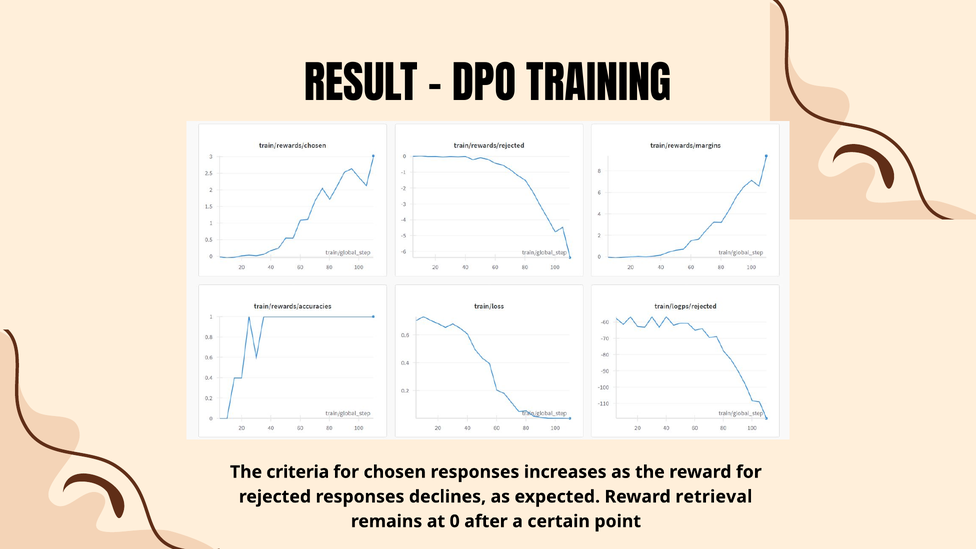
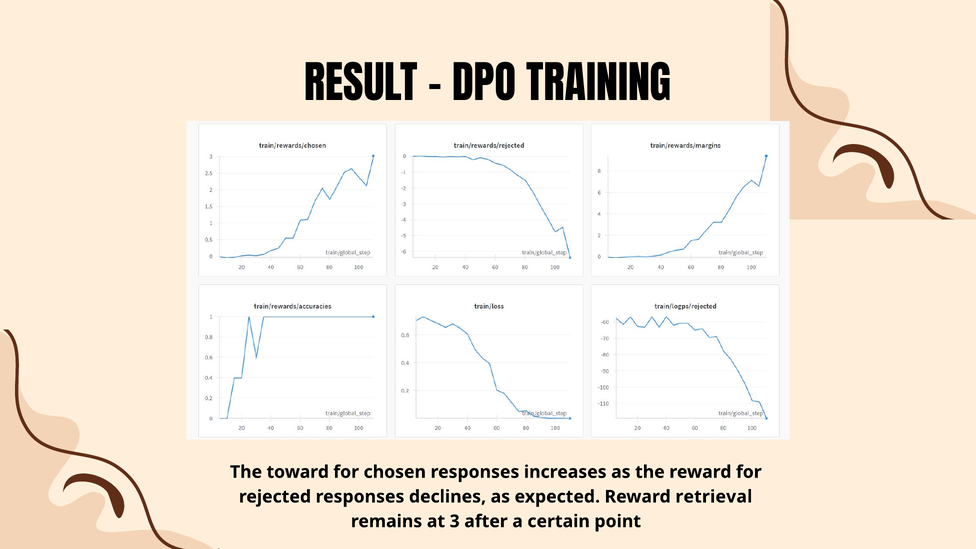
criteria: criteria -> toward (298, 472)
0: 0 -> 3 (455, 521)
